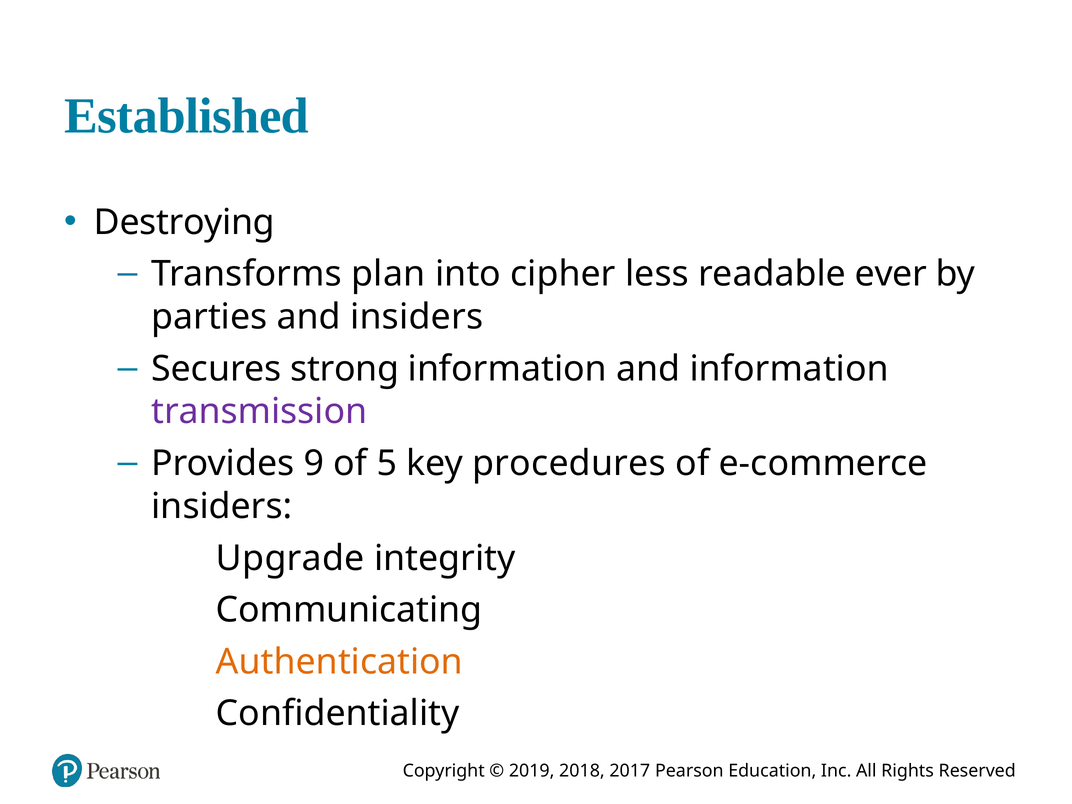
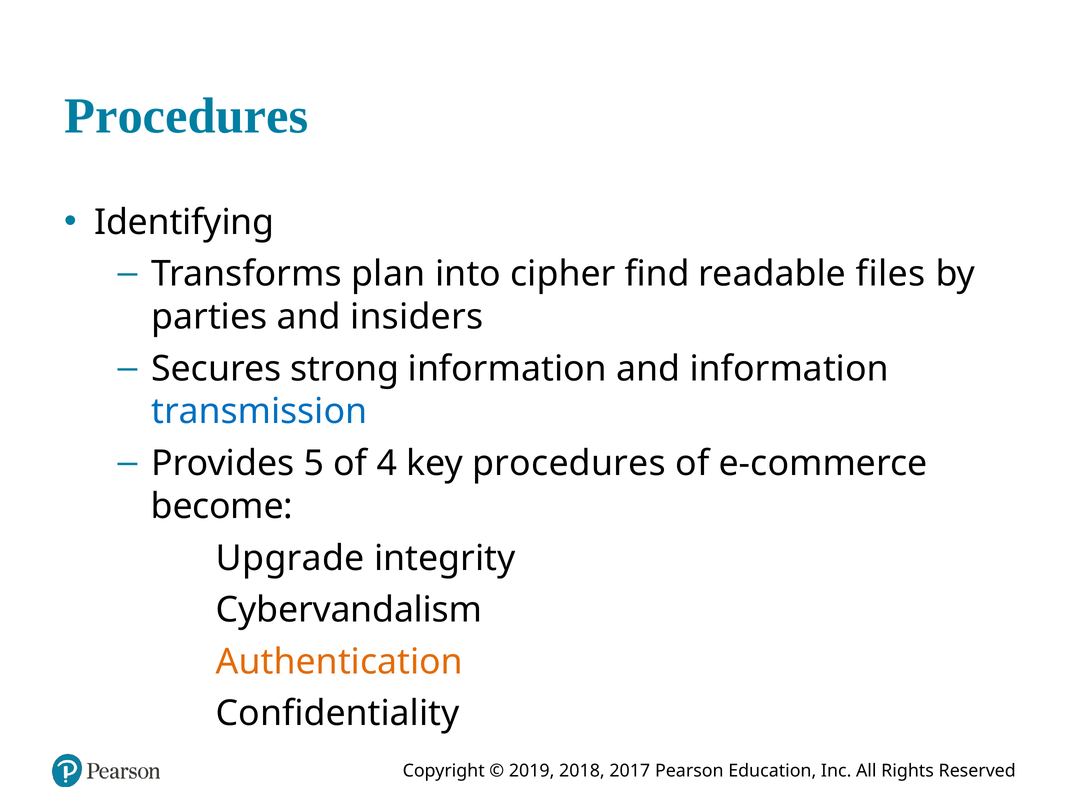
Established: Established -> Procedures (186, 116)
Destroying: Destroying -> Identifying (184, 222)
less: less -> find (657, 274)
ever: ever -> files (891, 274)
transmission colour: purple -> blue (259, 412)
9: 9 -> 5 (314, 464)
5: 5 -> 4 (387, 464)
insiders: insiders -> become (222, 506)
Communicating: Communicating -> Cybervandalism (349, 610)
